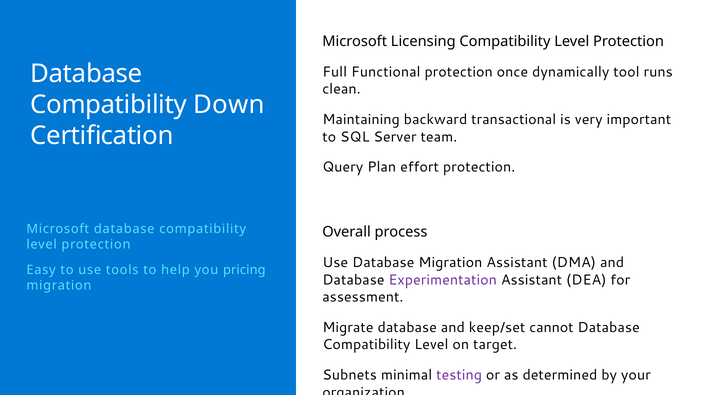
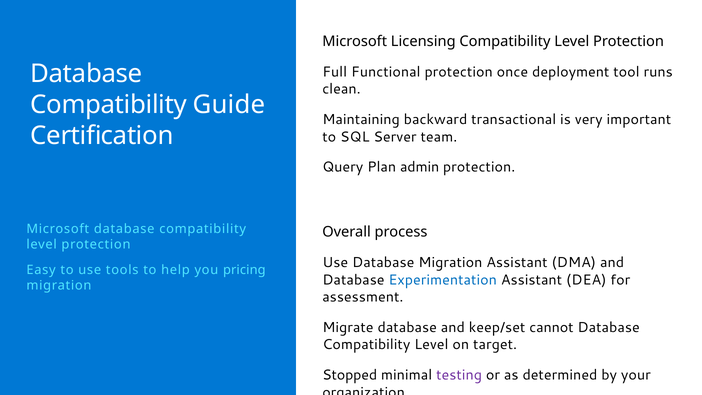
dynamically: dynamically -> deployment (571, 72)
Down: Down -> Guide (229, 105)
effort: effort -> admin (420, 167)
Experimentation colour: purple -> blue (443, 280)
Subnets: Subnets -> Stopped (350, 375)
